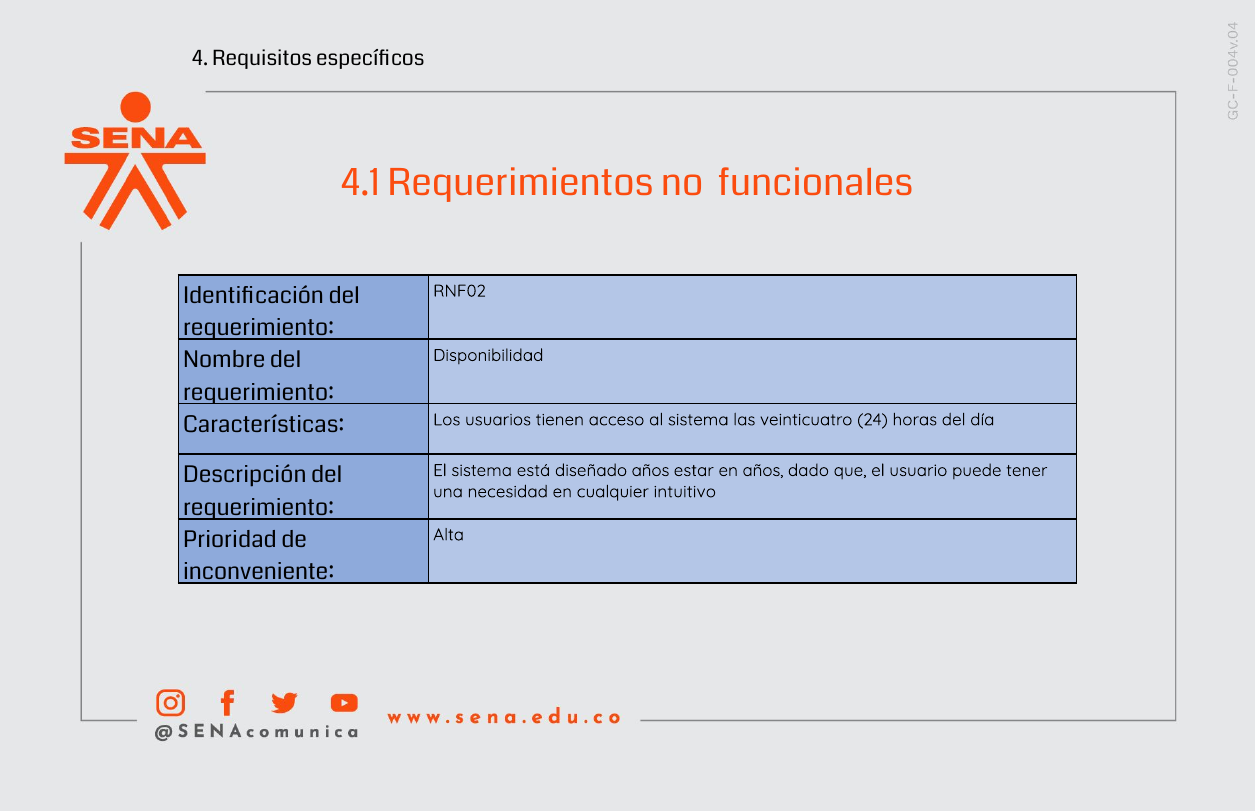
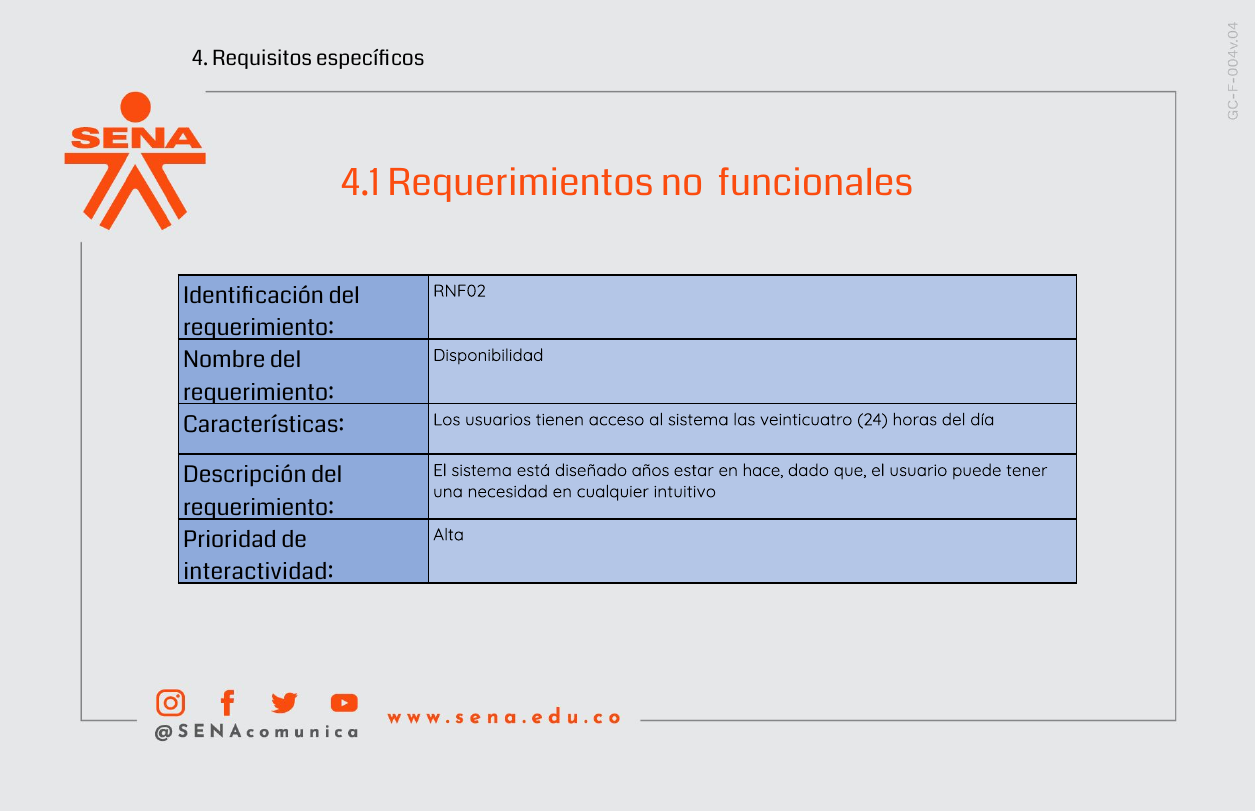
en años: años -> hace (763, 470)
inconveniente: inconveniente -> interactividad (259, 572)
